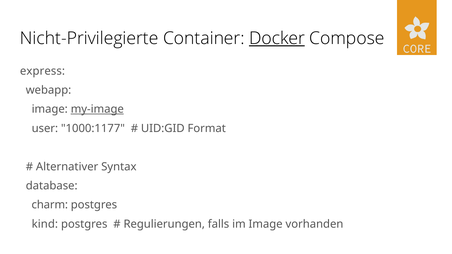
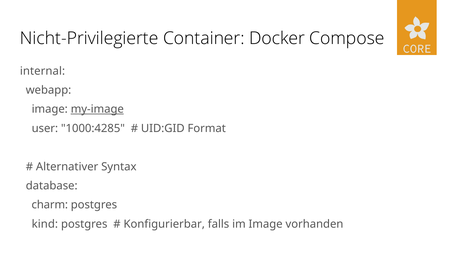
Docker underline: present -> none (277, 38)
express: express -> internal (42, 71)
1000:1177: 1000:1177 -> 1000:4285 (93, 129)
Regulierungen: Regulierungen -> Konfigurierbar (164, 224)
